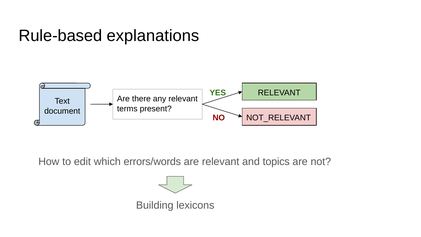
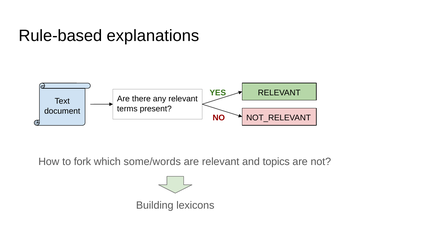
edit: edit -> fork (82, 162)
errors/words: errors/words -> some/words (152, 162)
